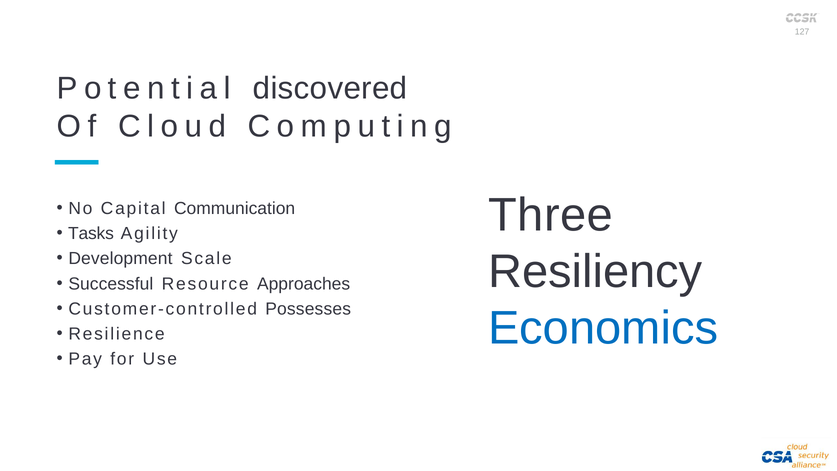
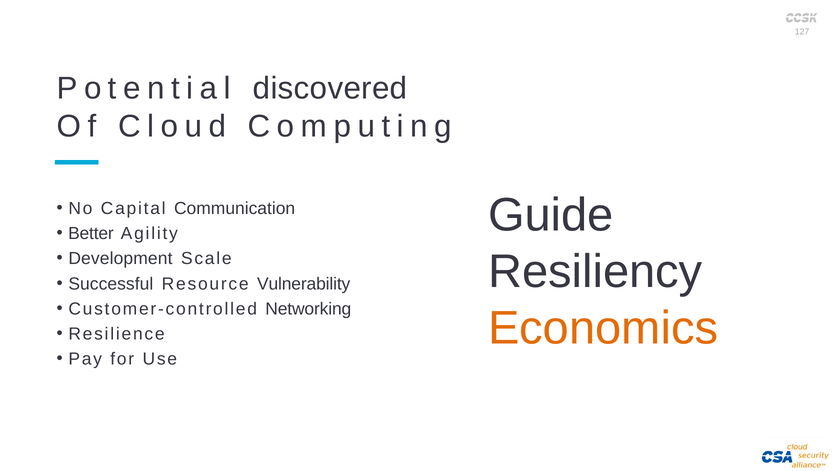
Three: Three -> Guide (551, 215)
Tasks: Tasks -> Better (91, 233)
Approaches: Approaches -> Vulnerability (304, 284)
Possesses: Possesses -> Networking (308, 309)
Economics colour: blue -> orange (603, 328)
